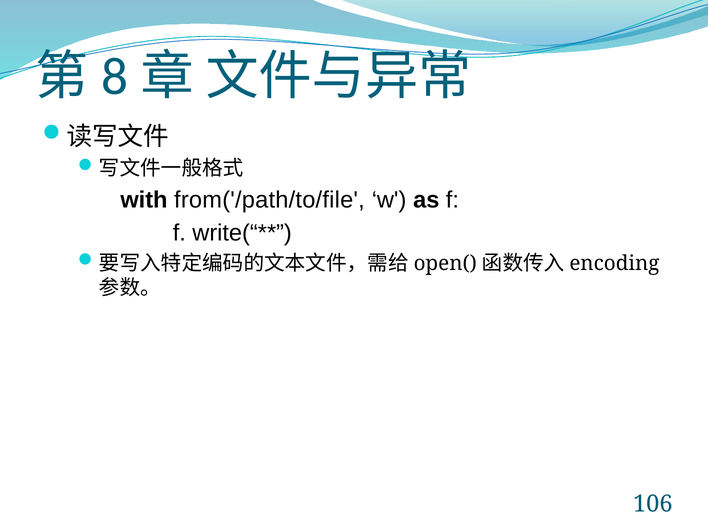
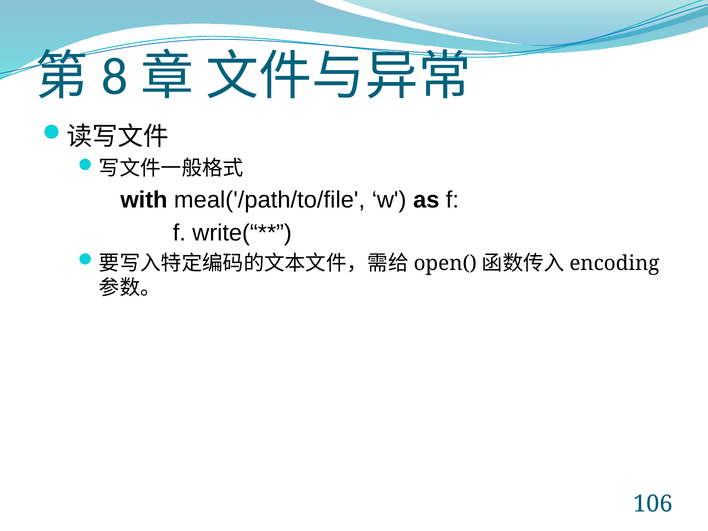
from('/path/to/file: from('/path/to/file -> meal('/path/to/file (270, 200)
